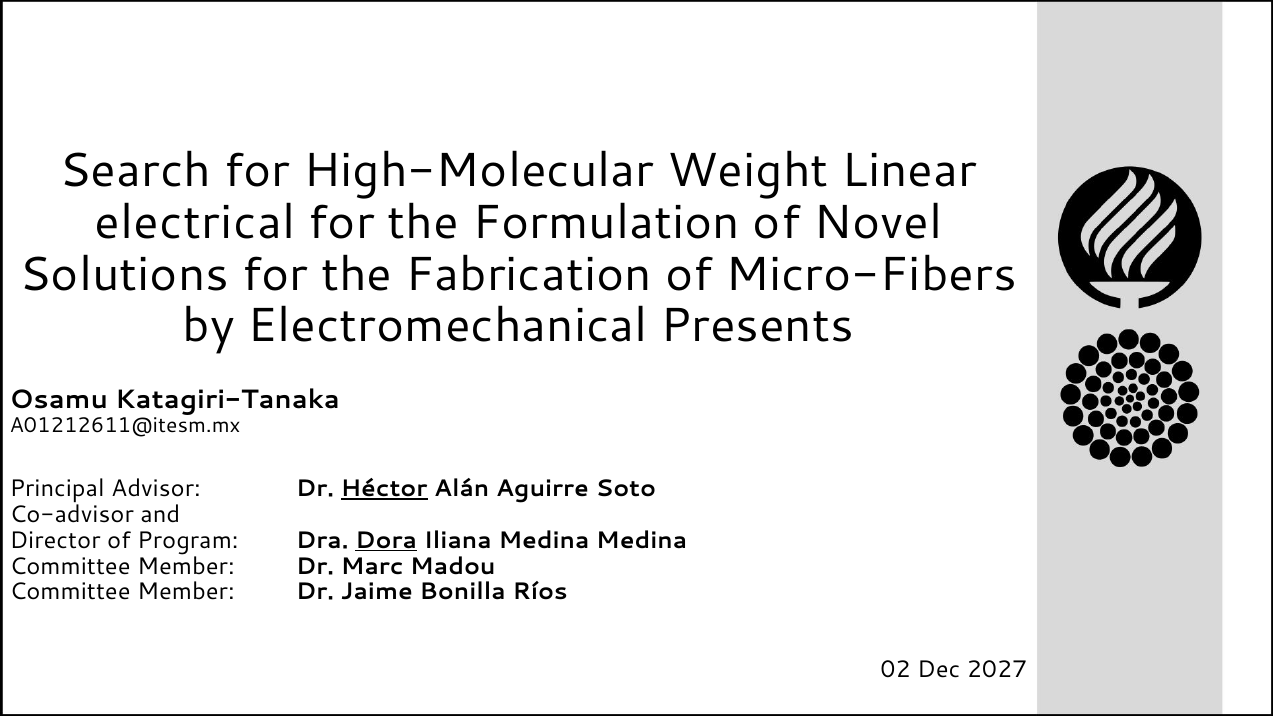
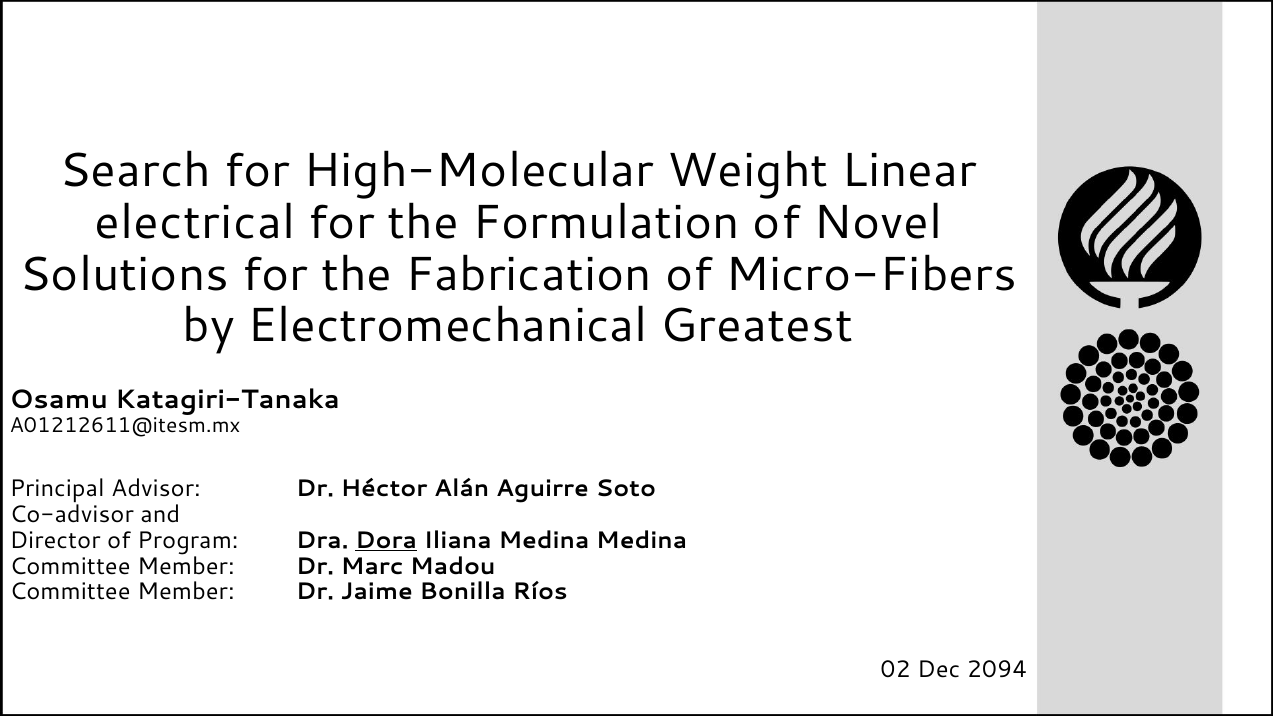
Presents: Presents -> Greatest (757, 326)
Héctor underline: present -> none (384, 489)
2027: 2027 -> 2094 (997, 670)
